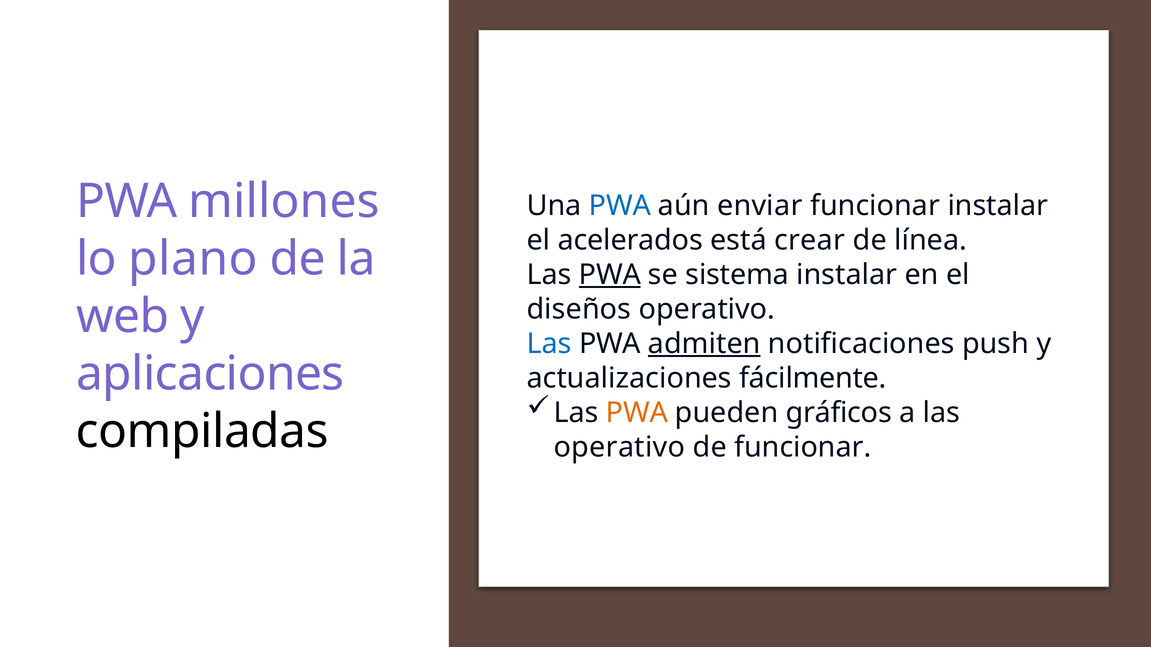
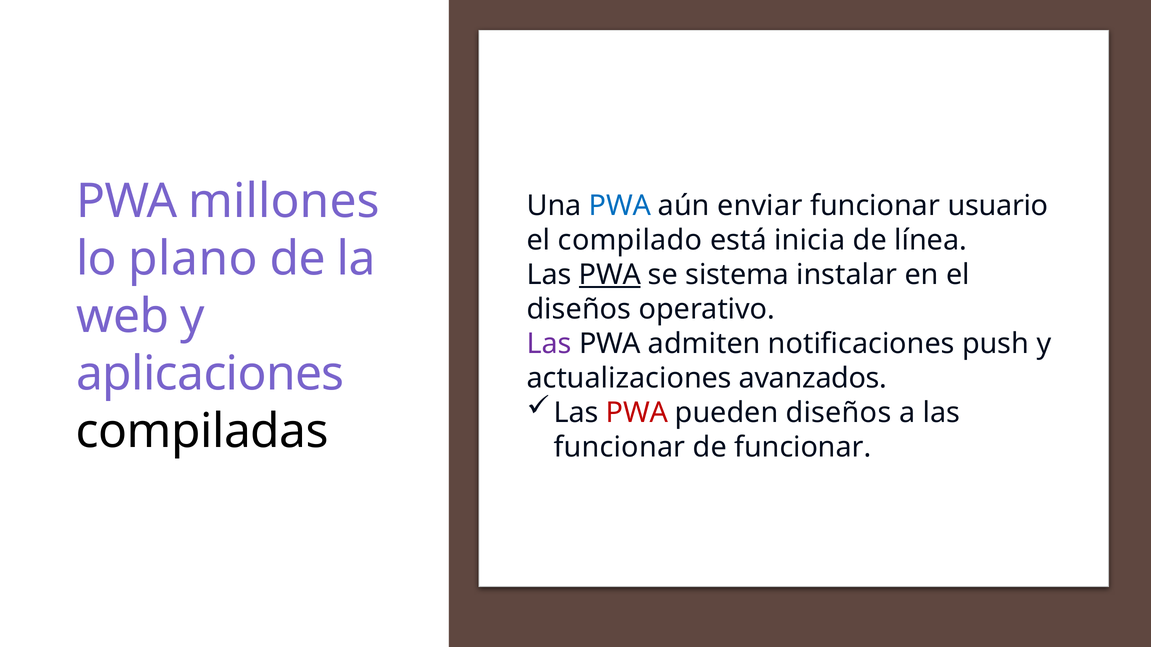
funcionar instalar: instalar -> usuario (998, 206)
acelerados: acelerados -> compilado (630, 240)
crear: crear -> inicia (810, 240)
Las colour: blue -> purple (549, 344)
admiten underline: present -> none (704, 344)
fácilmente: fácilmente -> avanzados (813, 378)
PWA colour: orange -> red (637, 413)
pueden gráficos: gráficos -> diseños (839, 413)
operativo: operativo -> funcionar (619, 447)
